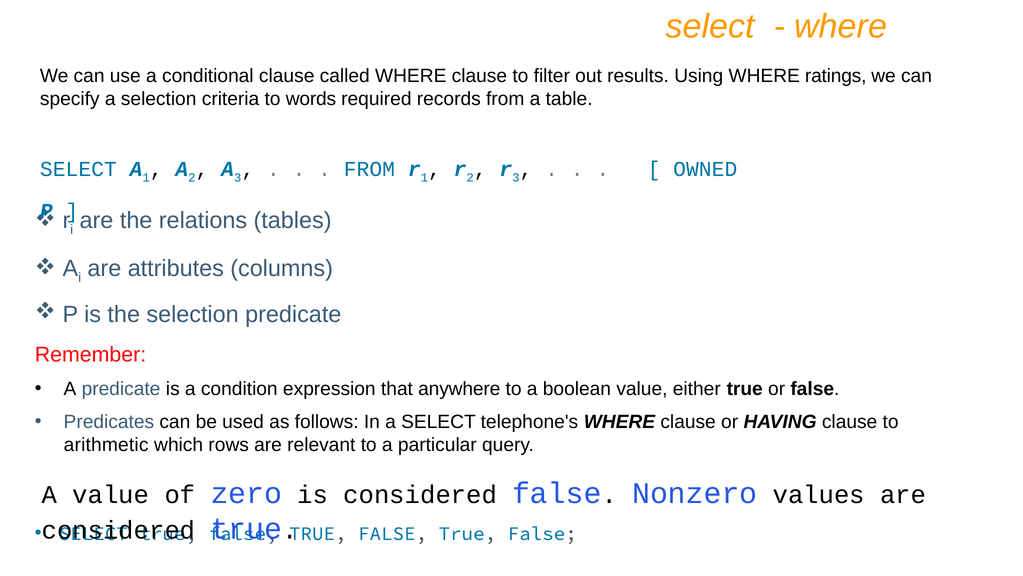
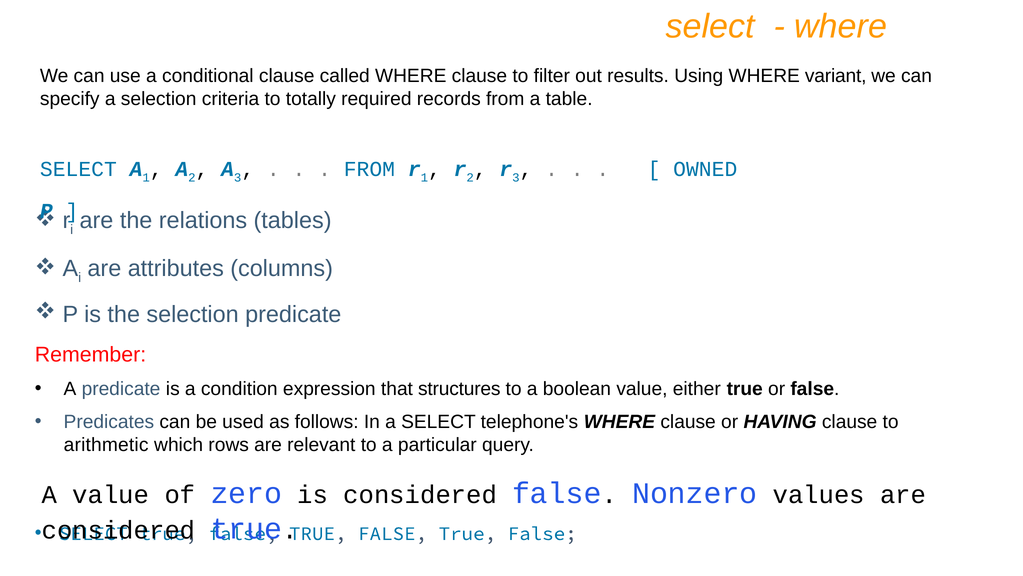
ratings: ratings -> variant (836, 76)
words: words -> totally (311, 99)
anywhere: anywhere -> structures (459, 388)
